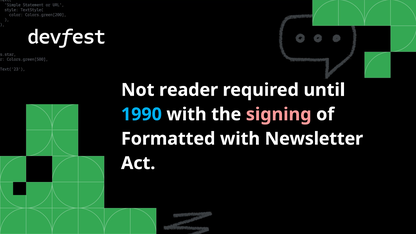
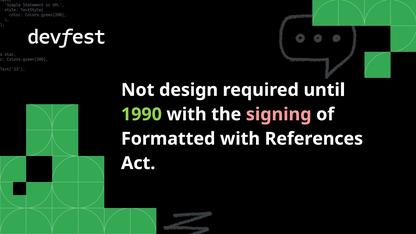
reader: reader -> design (189, 90)
1990 colour: light blue -> light green (141, 114)
Newsletter: Newsletter -> References (314, 139)
